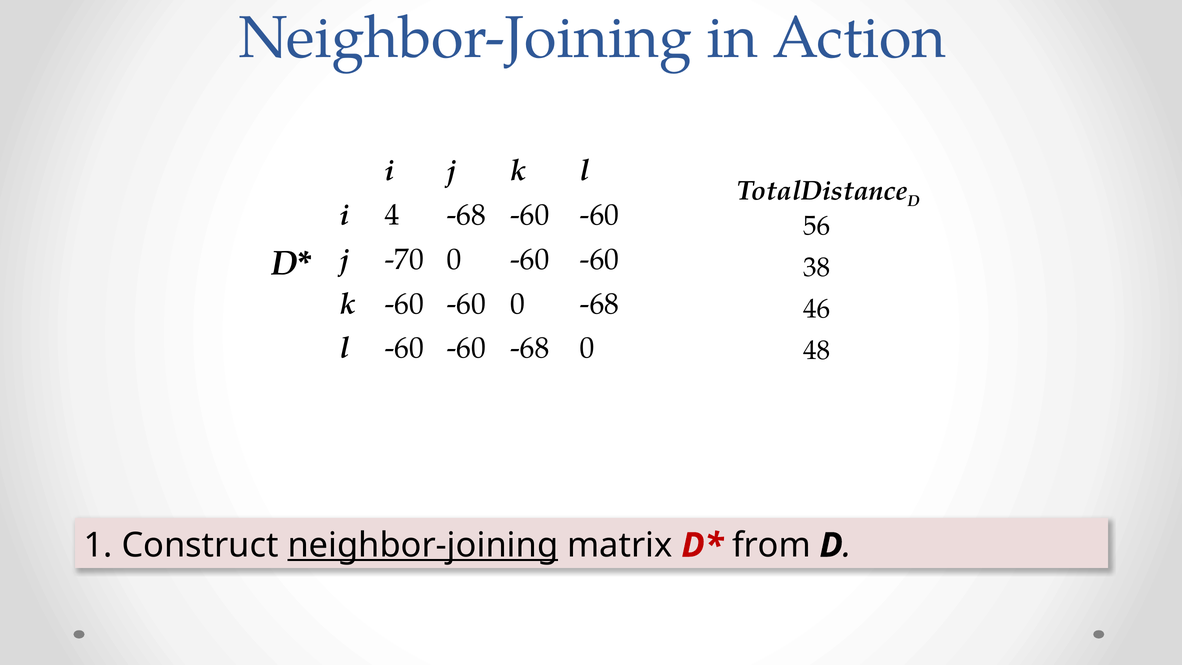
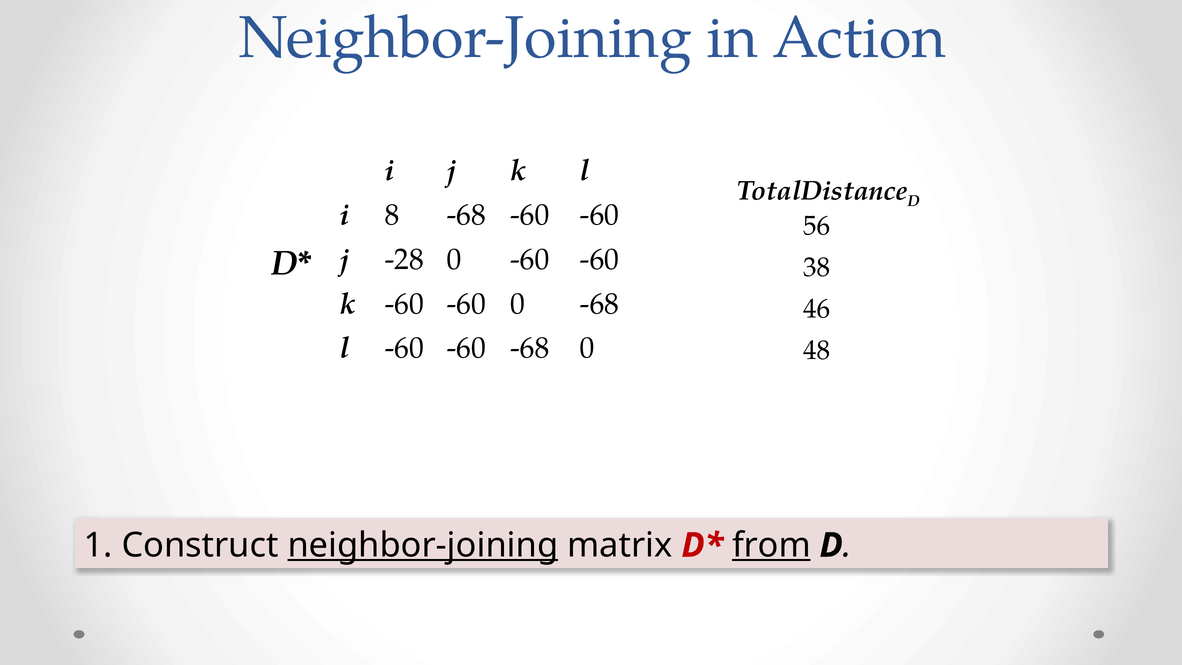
4: 4 -> 8 (392, 215)
-70: -70 -> -28 (404, 259)
from underline: none -> present (772, 545)
